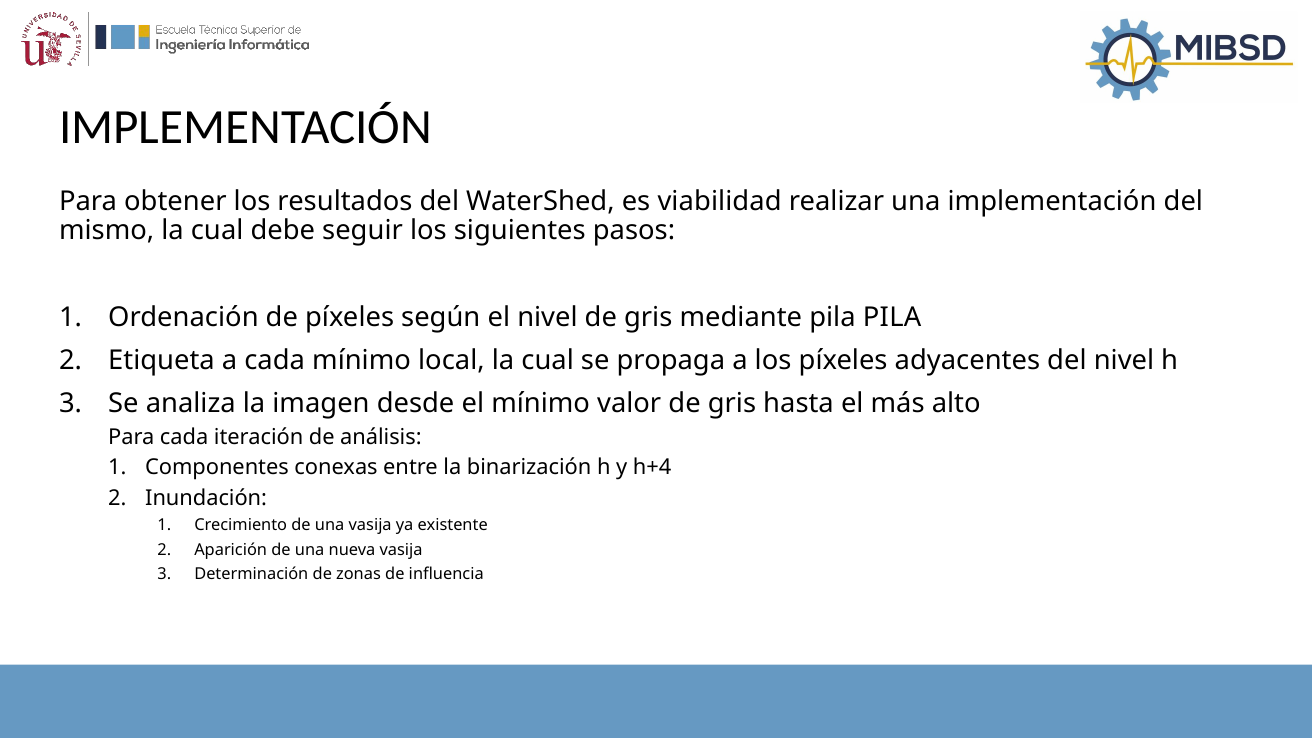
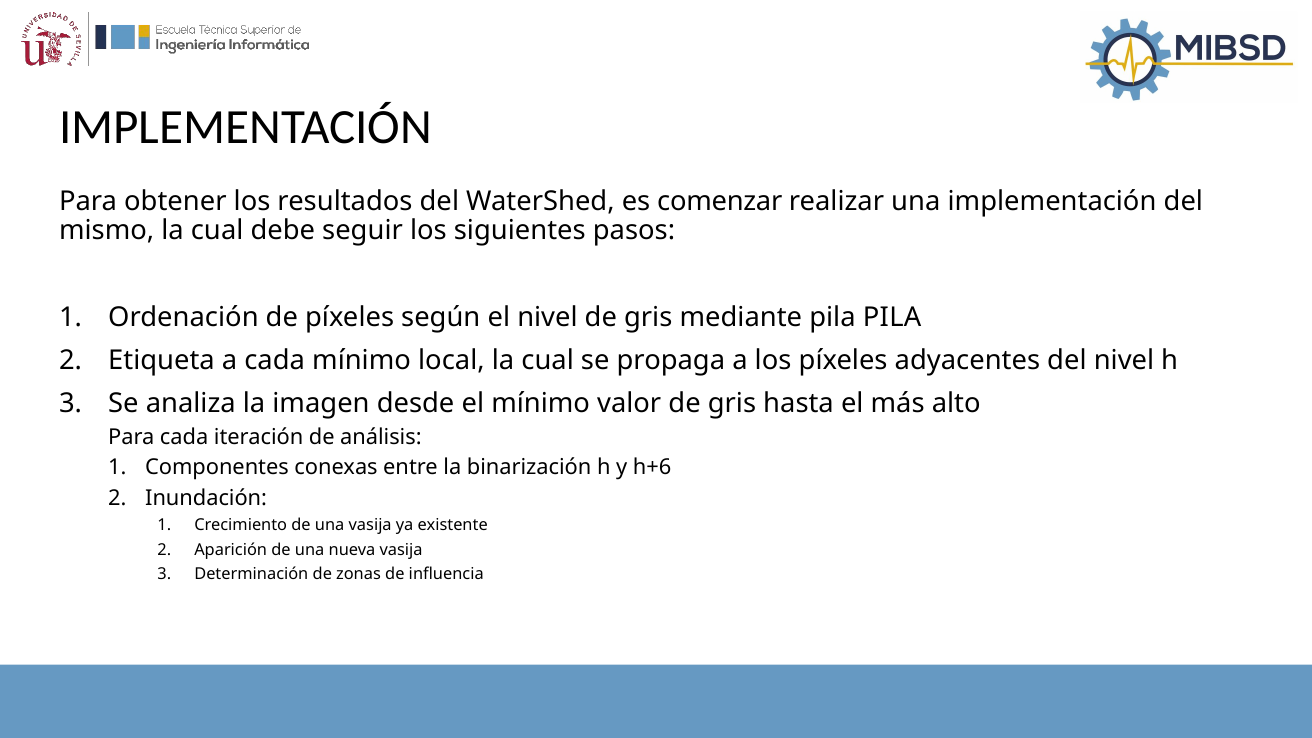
viabilidad: viabilidad -> comenzar (720, 201)
h+4: h+4 -> h+6 (652, 468)
